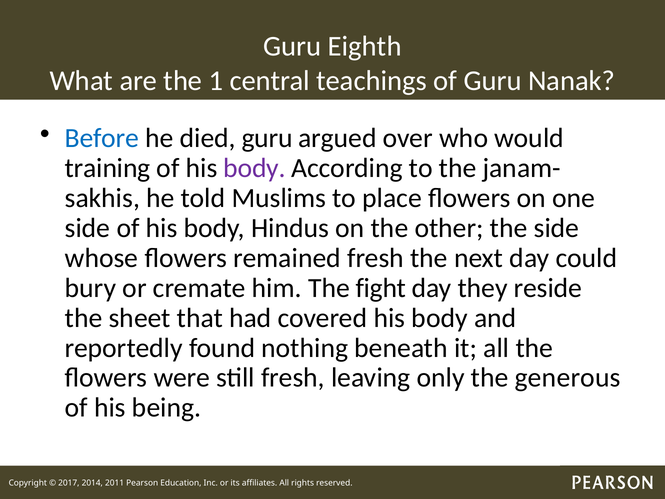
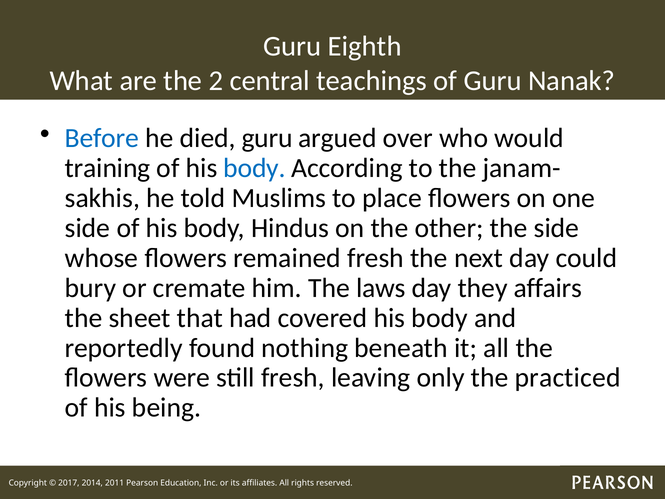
1: 1 -> 2 (216, 81)
body colour: purple -> blue (255, 168)
fight: fight -> laws (381, 288)
reside: reside -> affairs (548, 288)
generous: generous -> practiced (568, 378)
